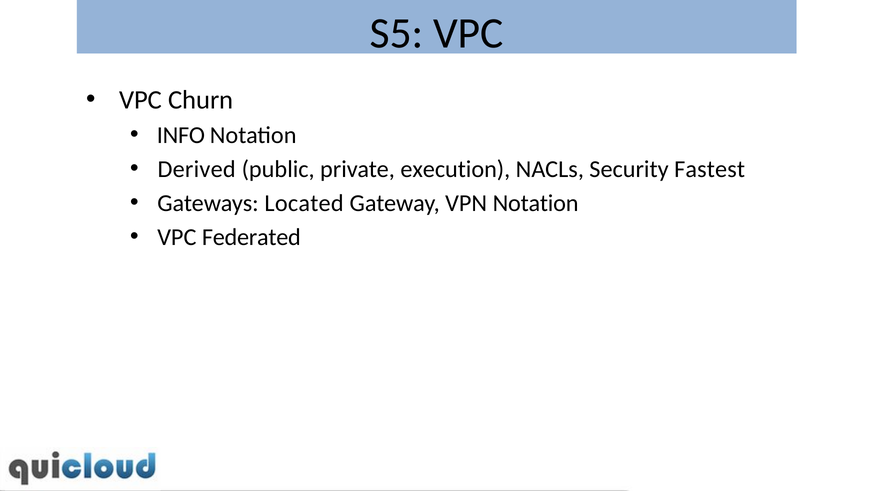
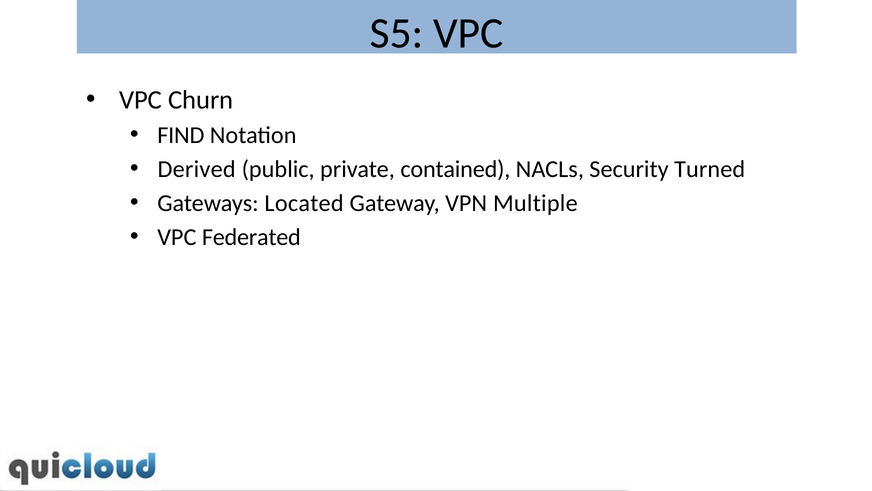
INFO: INFO -> FIND (181, 135)
execution: execution -> contained (455, 169)
Fastest: Fastest -> Turned (710, 169)
VPN Notation: Notation -> Multiple (535, 203)
